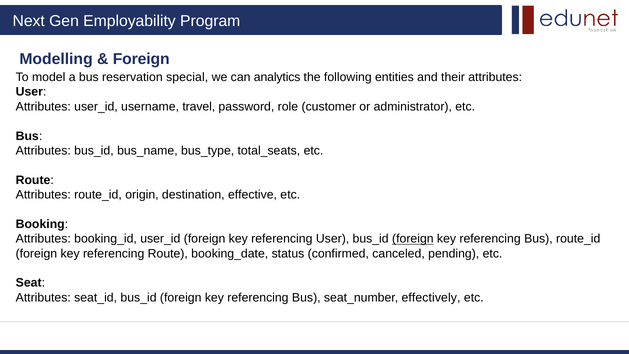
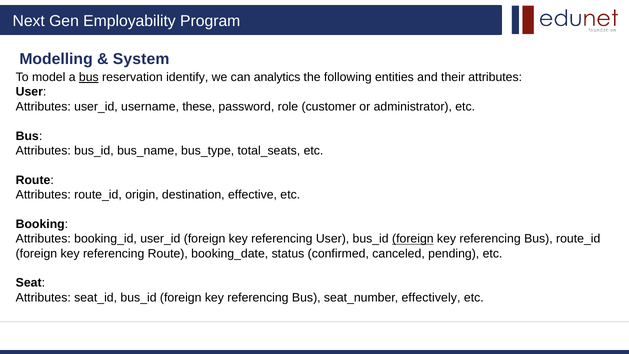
Foreign: Foreign -> System (141, 59)
bus underline: none -> present (89, 77)
special: special -> identify (187, 77)
travel: travel -> these (199, 107)
